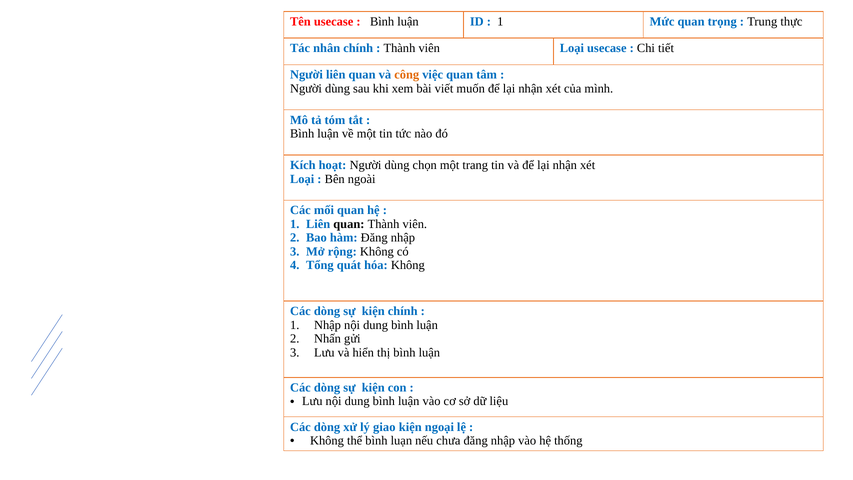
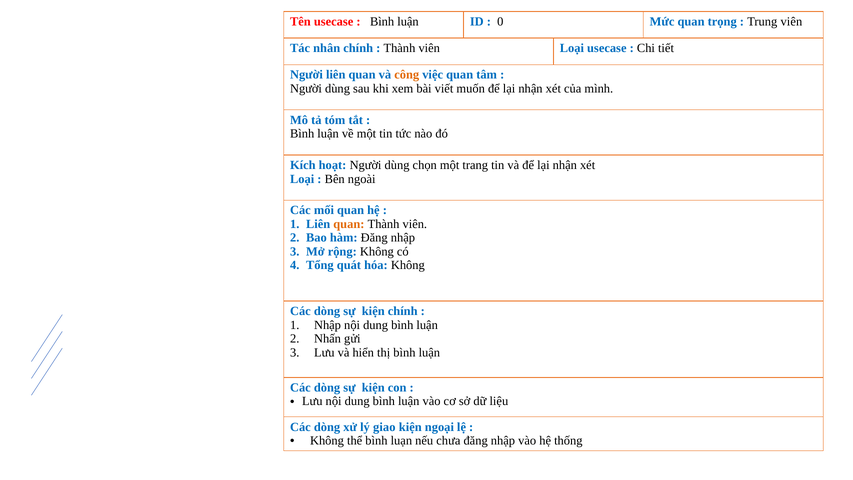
1: 1 -> 0 (500, 22)
Trung thực: thực -> viên (791, 22)
quan colour: black -> orange (349, 224)
